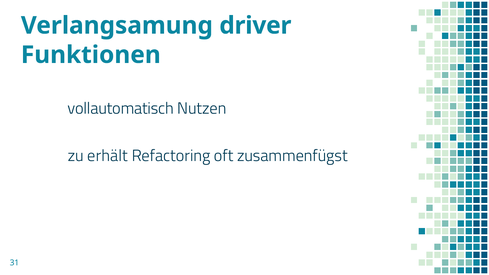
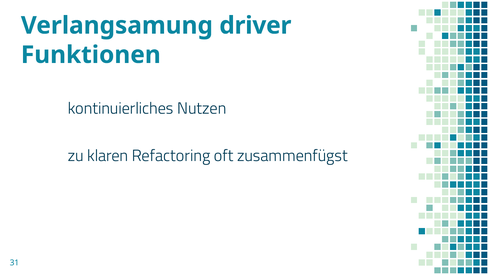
vollautomatisch: vollautomatisch -> kontinuierliches (121, 109)
erhält: erhält -> klaren (108, 156)
